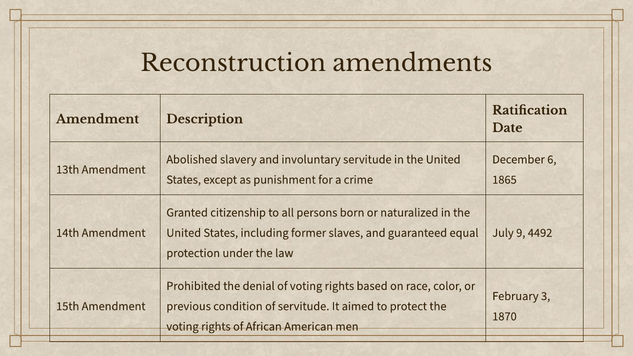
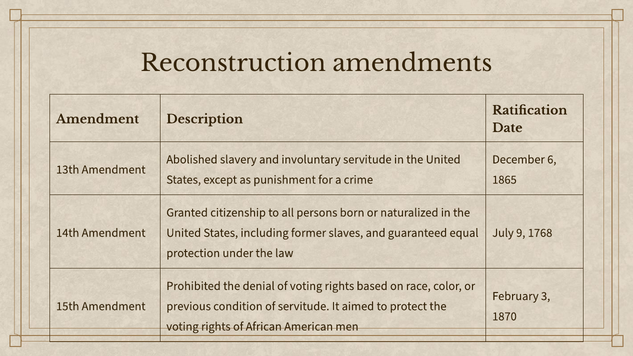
4492: 4492 -> 1768 (540, 233)
